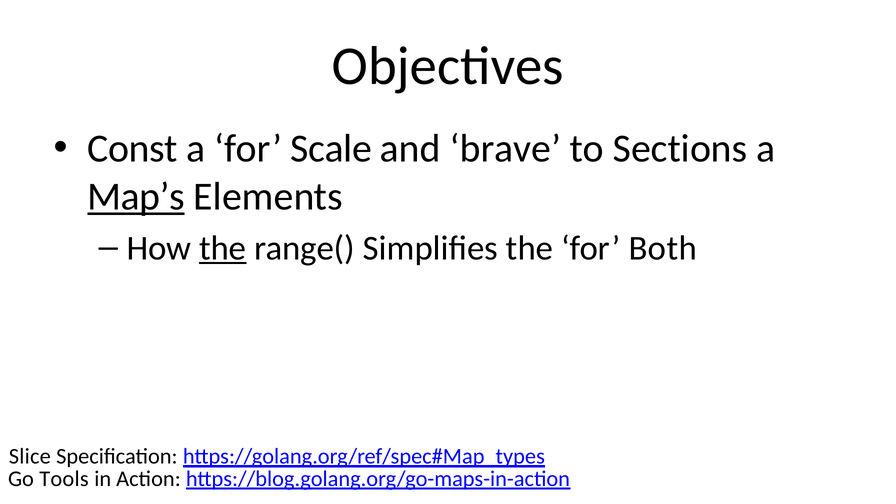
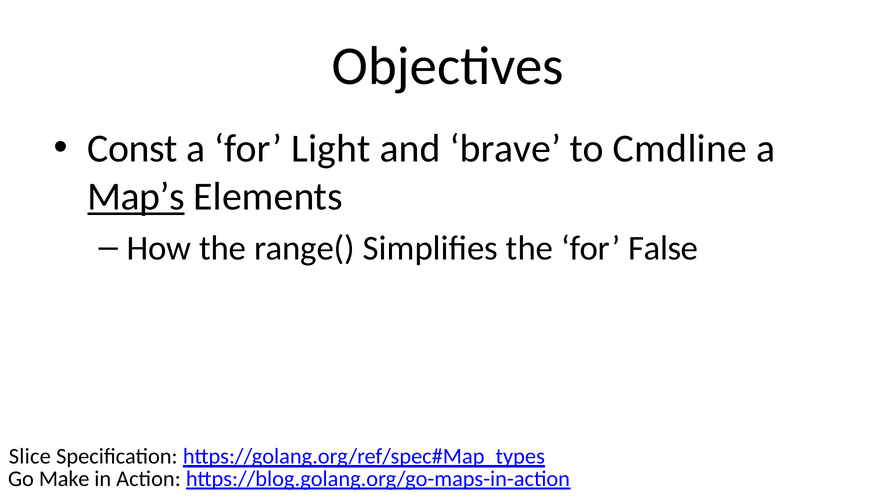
Scale: Scale -> Light (331, 149)
Sections: Sections -> Cmdline (680, 149)
the underline: present -> none (223, 248)
Both: Both -> False (663, 248)
Tools: Tools -> Make (64, 479)
